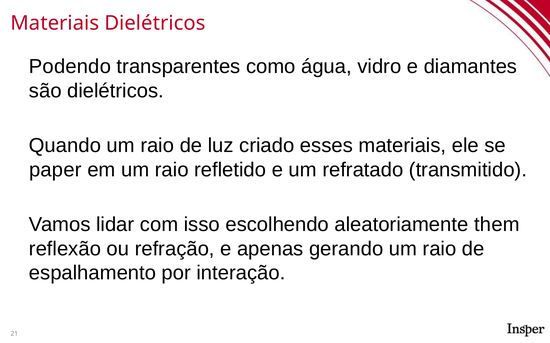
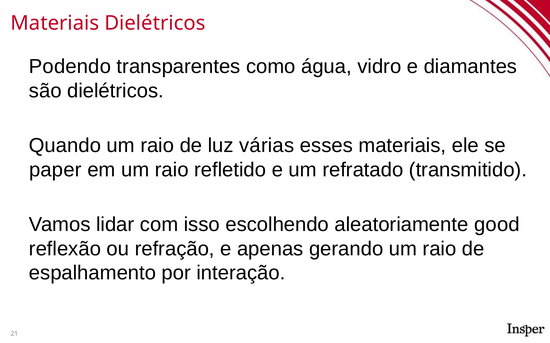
criado: criado -> várias (267, 146)
them: them -> good (497, 225)
